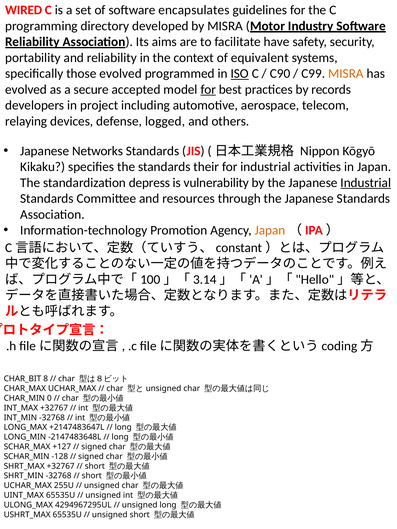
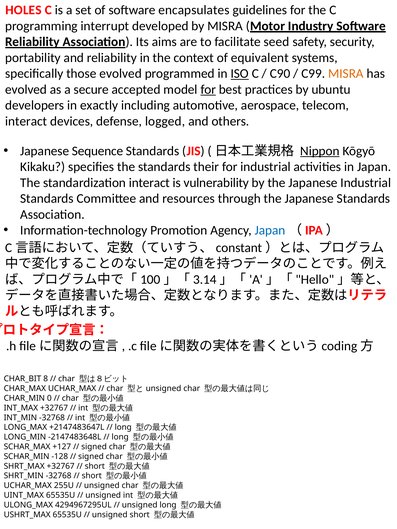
WIRED: WIRED -> HOLES (23, 10)
directory: directory -> interrupt (105, 26)
have: have -> seed (277, 42)
records: records -> ubuntu (331, 90)
project: project -> exactly (99, 105)
relaying: relaying -> interact (26, 121)
Networks: Networks -> Sequence (98, 151)
Nippon underline: none -> present (320, 151)
standardization depress: depress -> interact (149, 183)
Industrial underline: present -> none (366, 183)
Japan colour: orange -> blue (270, 230)
